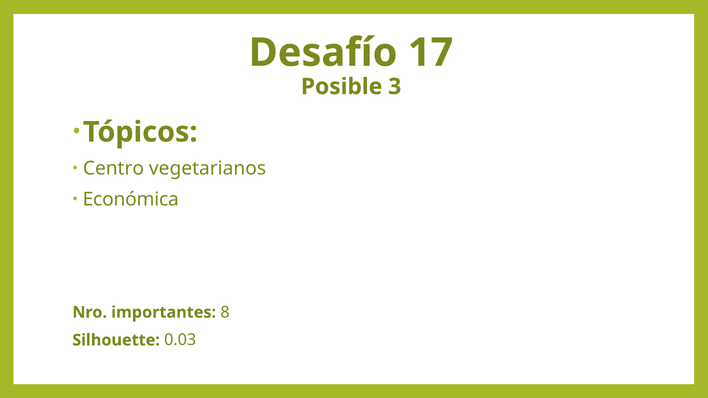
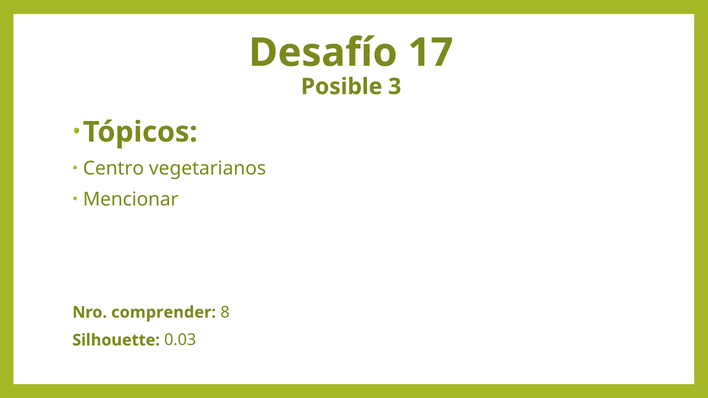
Económica: Económica -> Mencionar (131, 200)
importantes: importantes -> comprender (164, 313)
